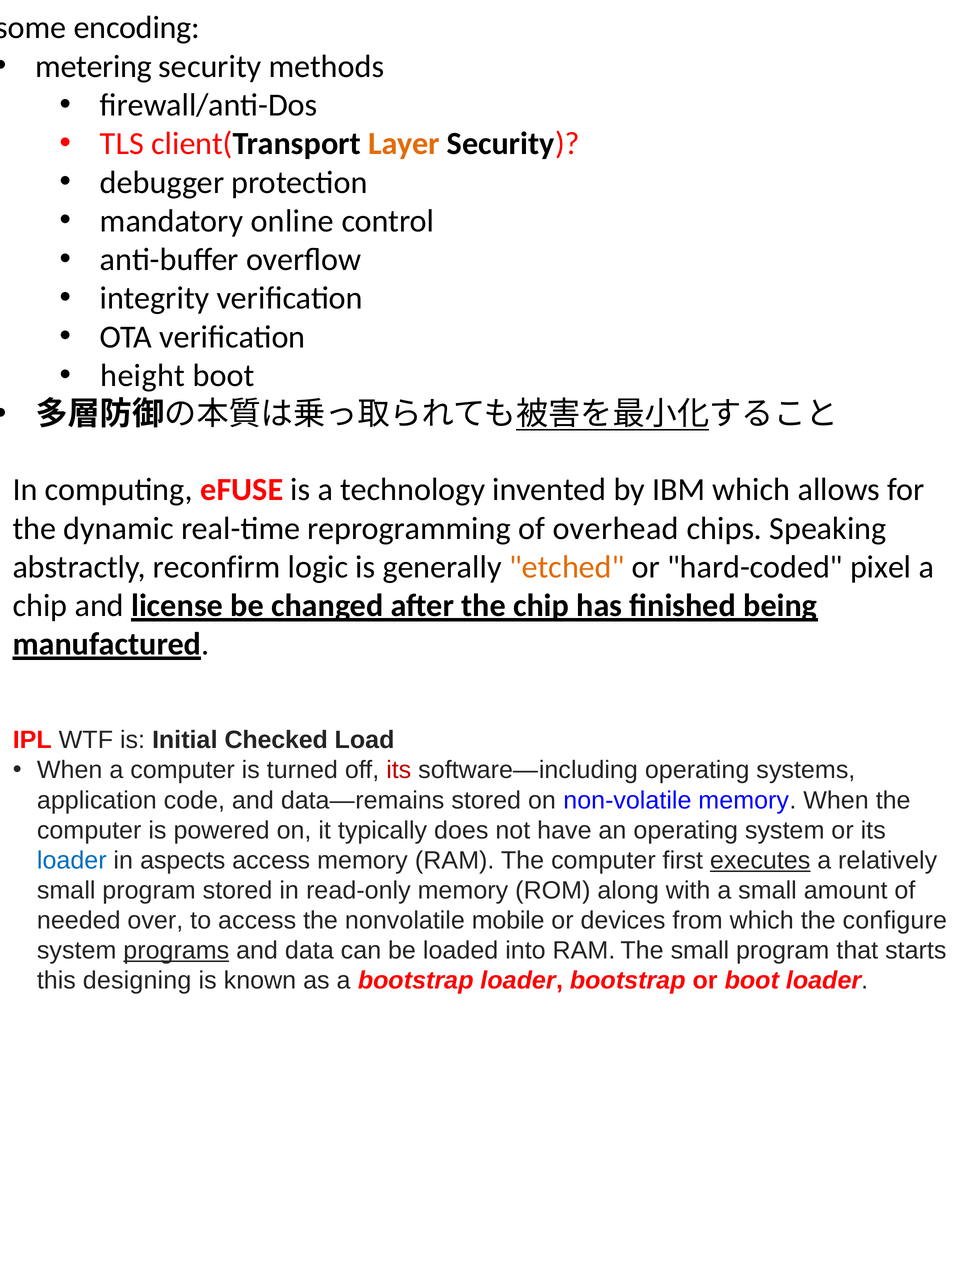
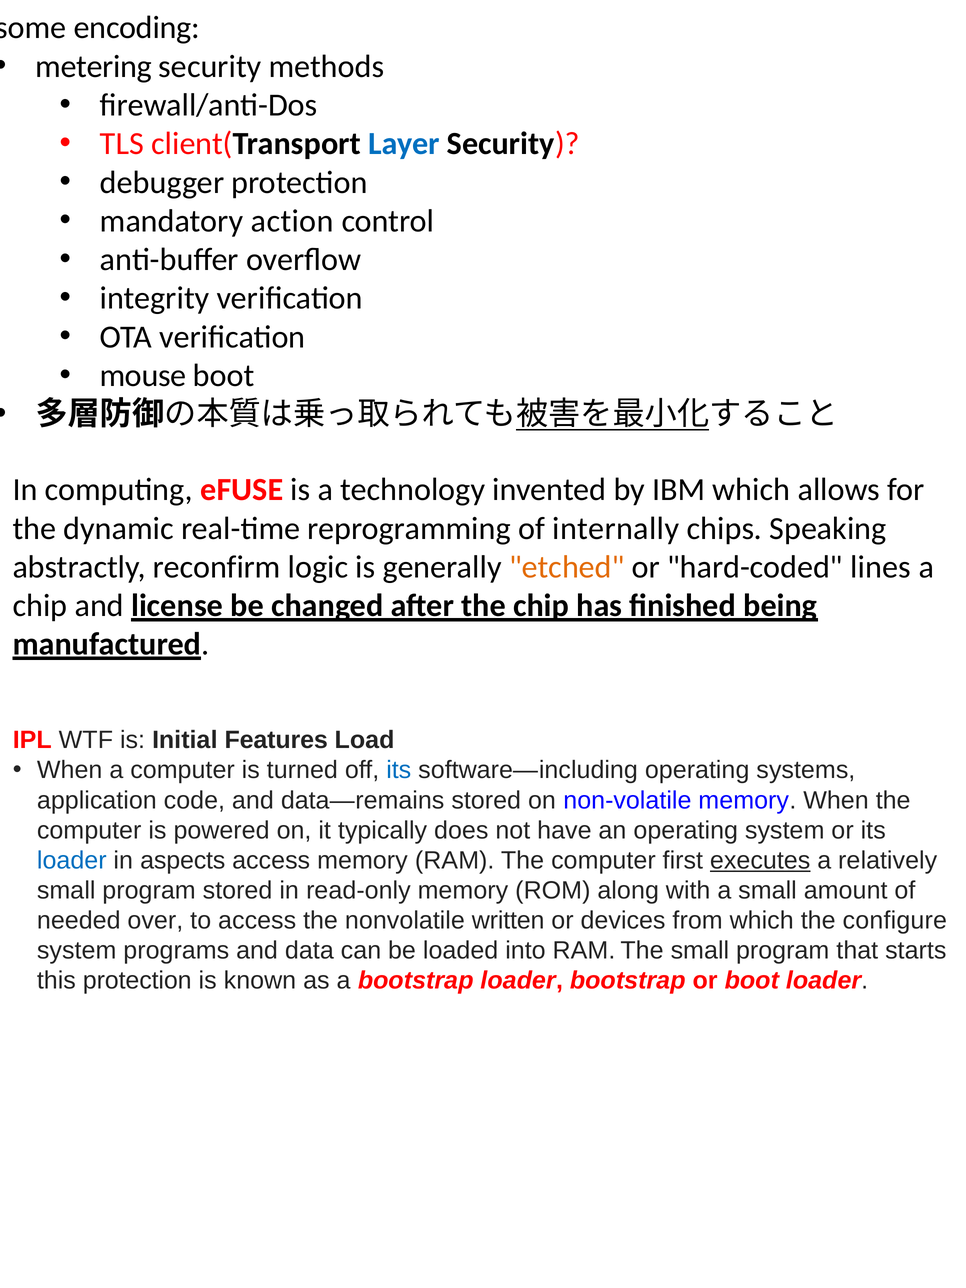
Layer colour: orange -> blue (404, 144)
online: online -> action (292, 221)
height: height -> mouse (143, 376)
overhead: overhead -> internally (616, 528)
pixel: pixel -> lines (881, 567)
Checked: Checked -> Features (276, 740)
its colour: red -> blue (399, 770)
mobile: mobile -> written (508, 921)
programs underline: present -> none (176, 951)
this designing: designing -> protection (137, 981)
